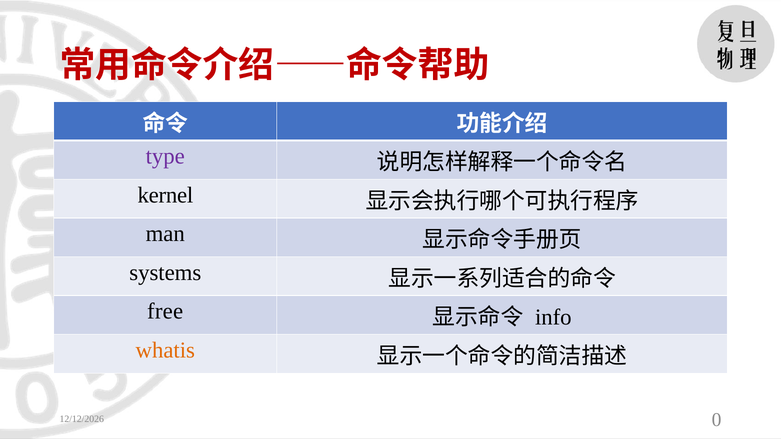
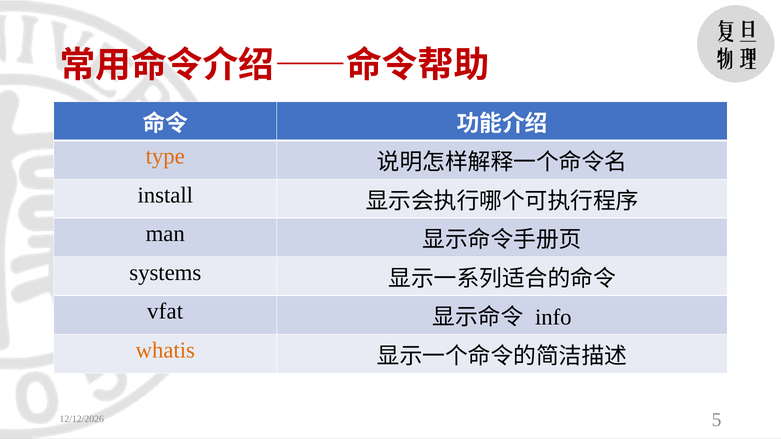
type colour: purple -> orange (165, 156)
kernel: kernel -> install (165, 195)
free: free -> vfat (165, 312)
0: 0 -> 5 (717, 420)
